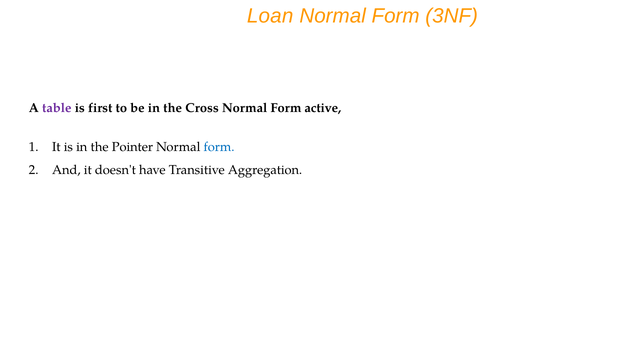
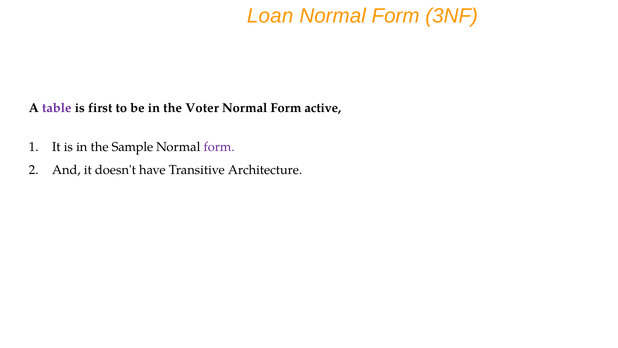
Cross: Cross -> Voter (202, 108)
Pointer: Pointer -> Sample (132, 147)
form colour: blue -> purple (219, 147)
Aggregation: Aggregation -> Architecture (265, 170)
